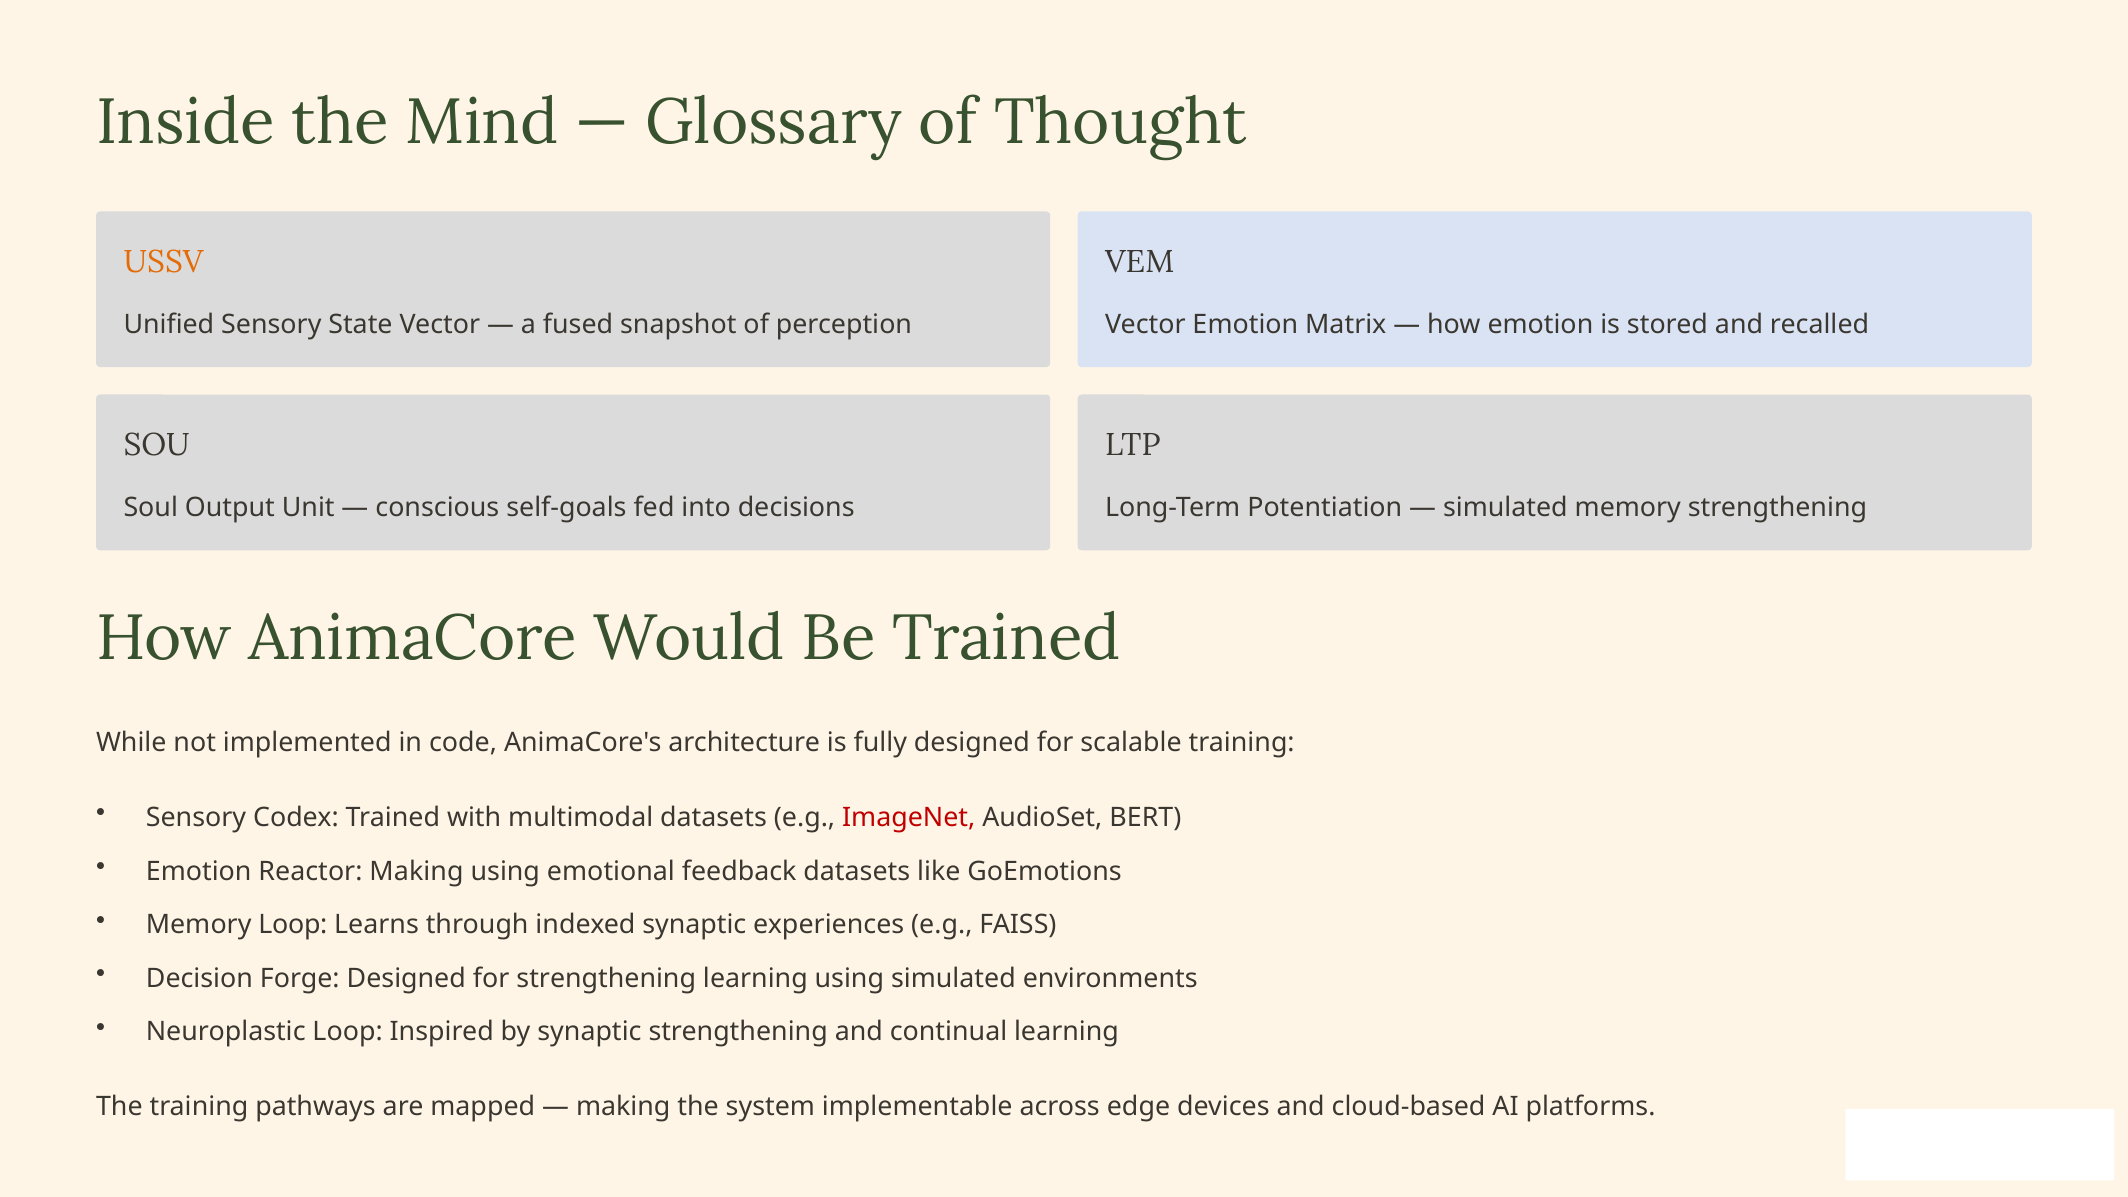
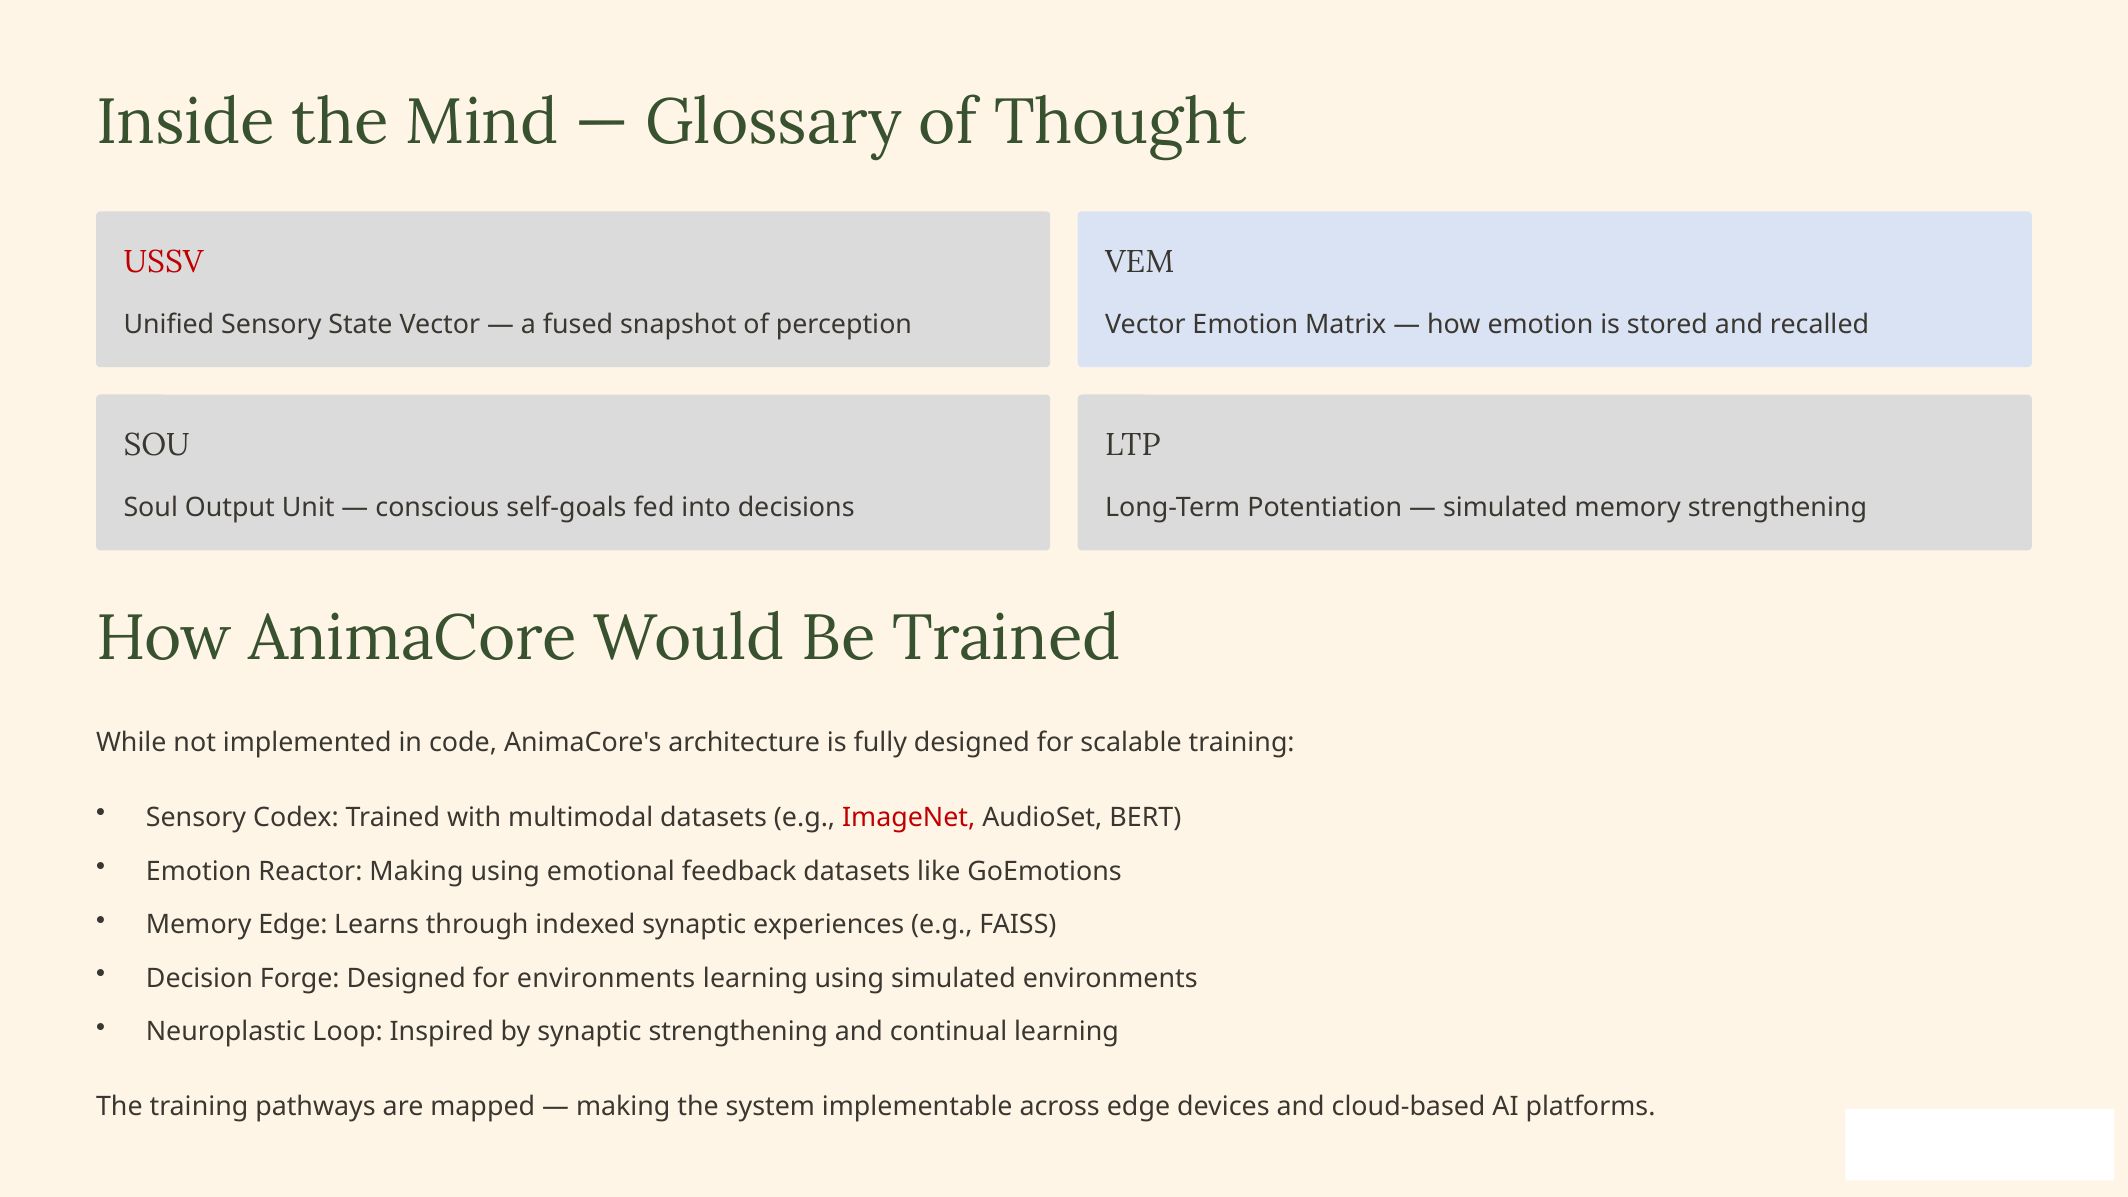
USSV colour: orange -> red (163, 262)
Memory Loop: Loop -> Edge (293, 925)
for strengthening: strengthening -> environments (606, 978)
